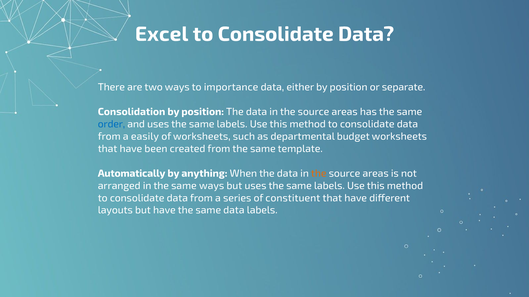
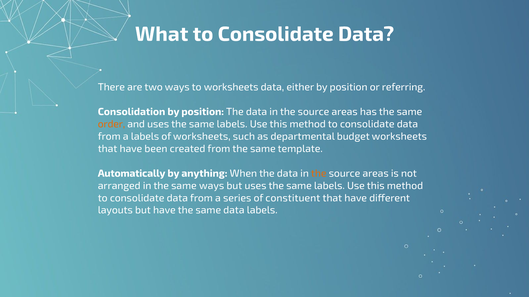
Excel: Excel -> What (162, 34)
to importance: importance -> worksheets (231, 87)
separate: separate -> referring (404, 87)
order colour: blue -> orange (111, 124)
a easily: easily -> labels (145, 137)
